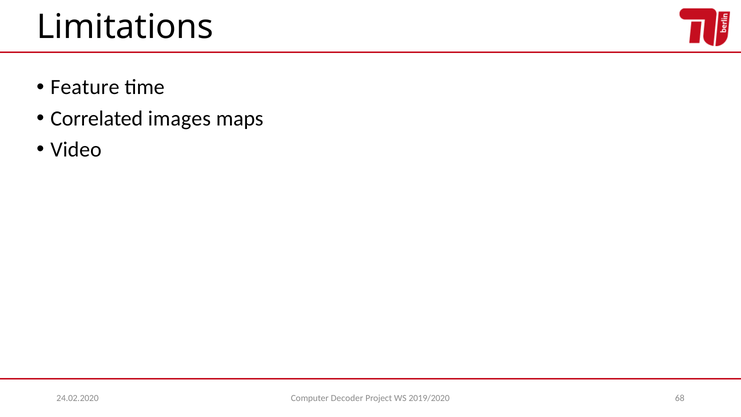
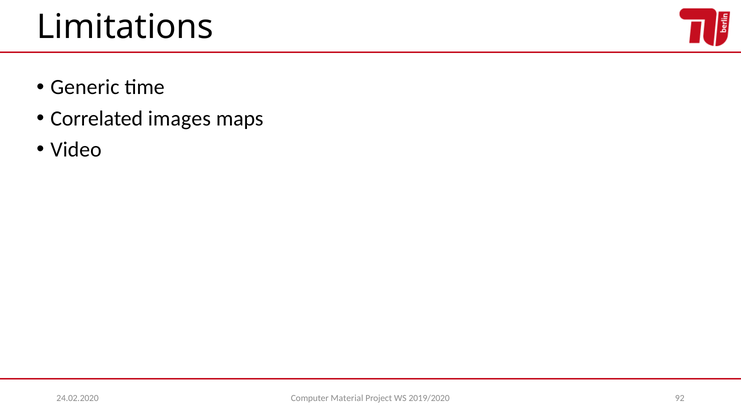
Feature: Feature -> Generic (85, 87)
Decoder: Decoder -> Material (347, 398)
68: 68 -> 92 (680, 398)
